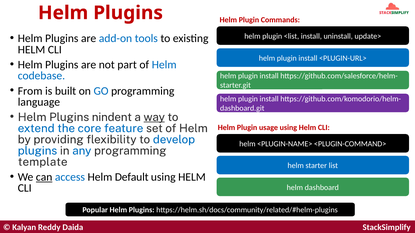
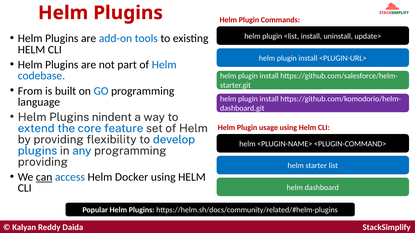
way underline: present -> none (154, 117)
template: template -> providing (43, 162)
Default: Default -> Docker (132, 177)
